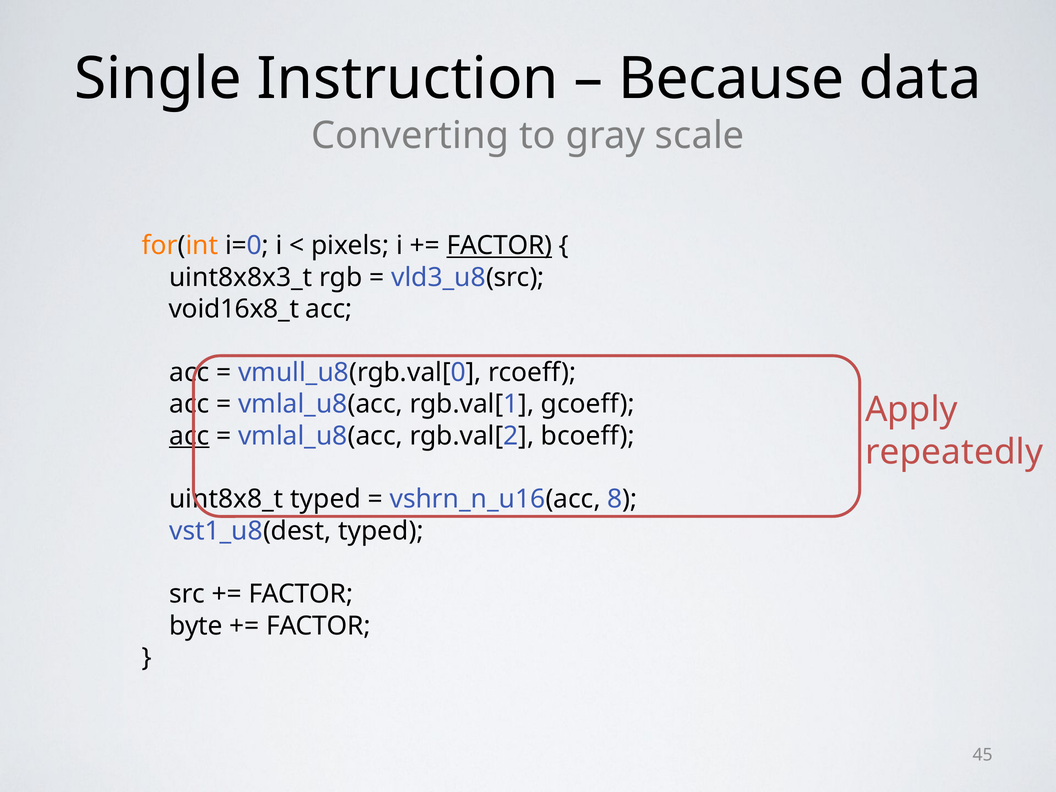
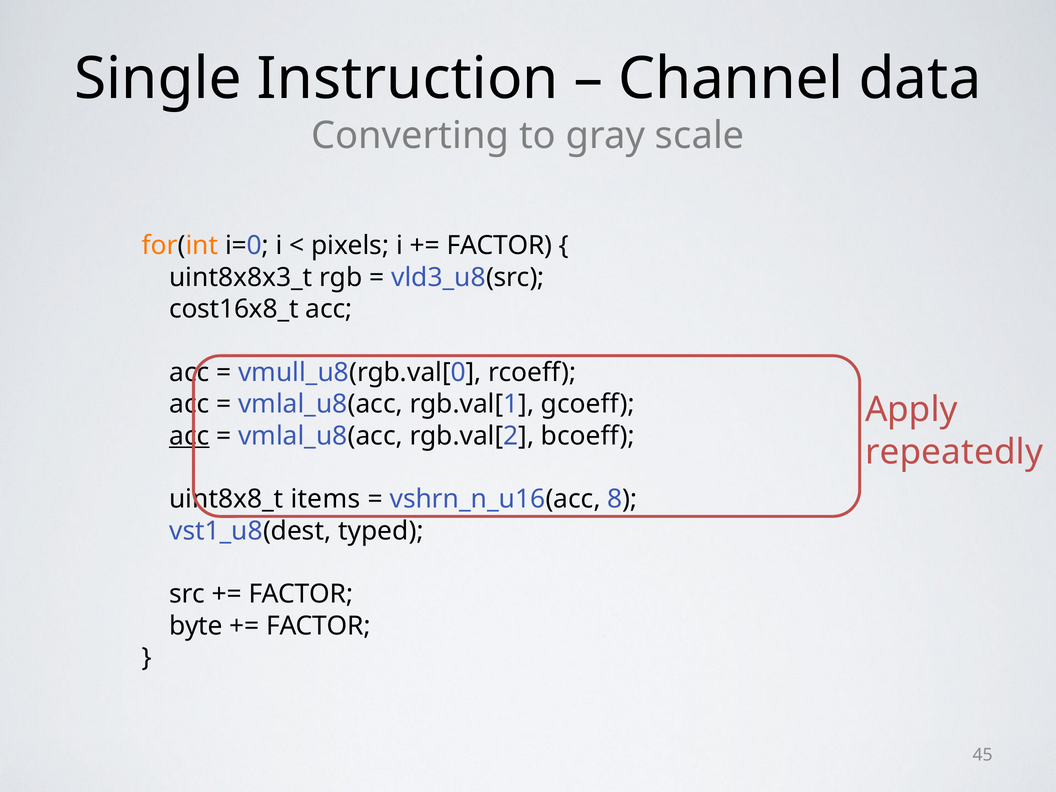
Because: Because -> Channel (731, 79)
FACTOR underline: present -> none (499, 246)
void16x8_t: void16x8_t -> cost16x8_t (234, 309)
uint8x8_t typed: typed -> items (325, 499)
